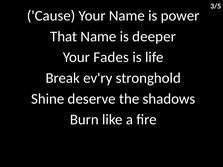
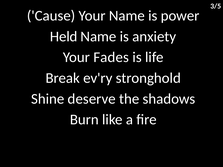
That: That -> Held (64, 36)
deeper: deeper -> anxiety (154, 36)
